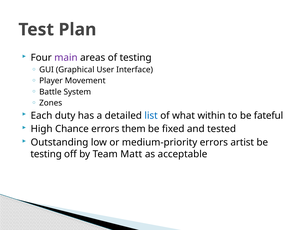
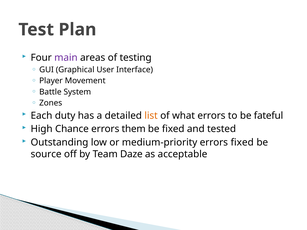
list colour: blue -> orange (151, 116)
what within: within -> errors (211, 116)
errors artist: artist -> fixed (242, 143)
testing: testing -> source (46, 154)
Matt: Matt -> Daze (131, 154)
